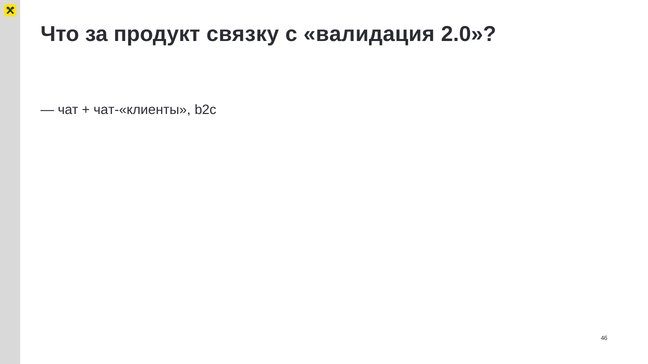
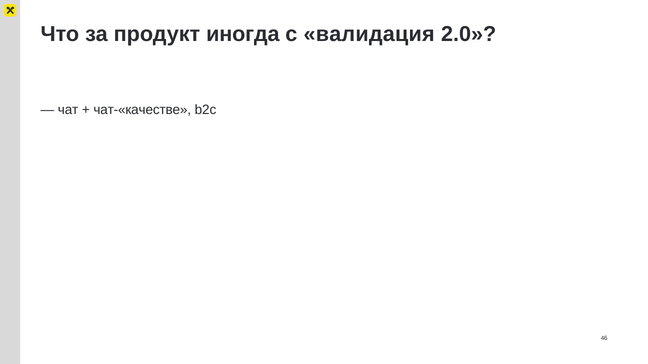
связку: связку -> иногда (243, 34)
чат-«клиенты: чат-«клиенты -> чат-«качестве (142, 110)
